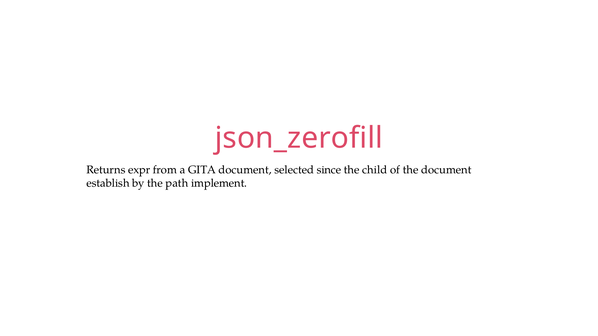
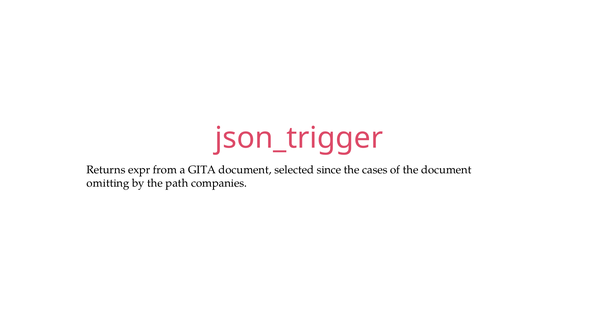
json_zerofill: json_zerofill -> json_trigger (299, 138)
child: child -> cases (375, 170)
establish: establish -> omitting (108, 183)
implement: implement -> companies (219, 183)
